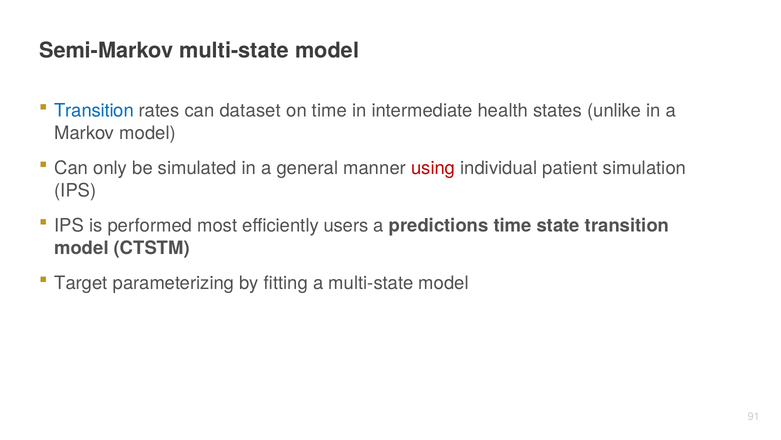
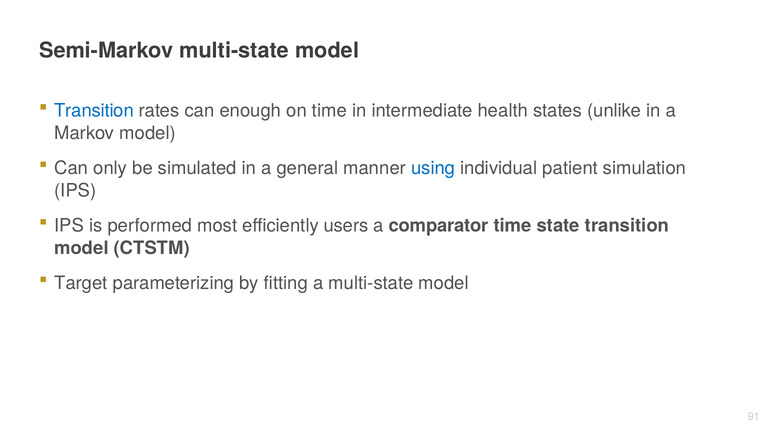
dataset: dataset -> enough (250, 111)
using colour: red -> blue (433, 168)
predictions: predictions -> comparator (439, 225)
